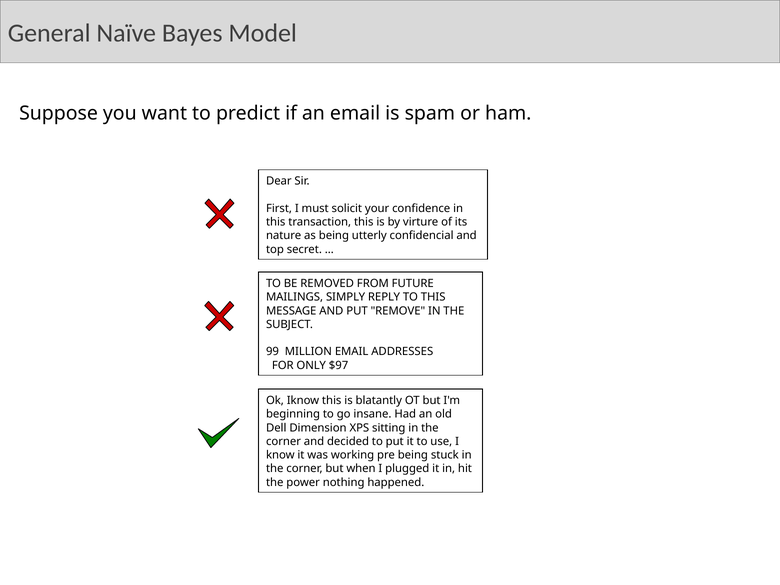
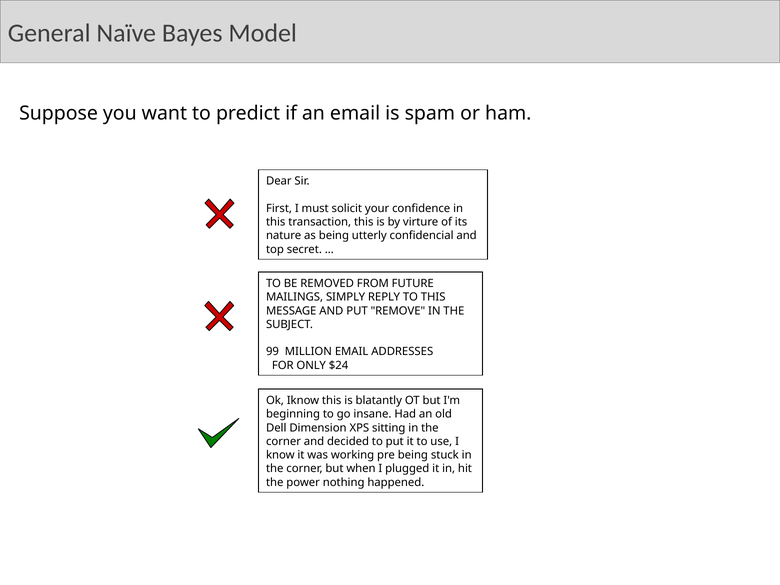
$97: $97 -> $24 (339, 365)
